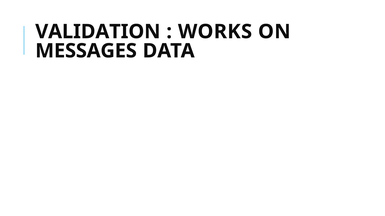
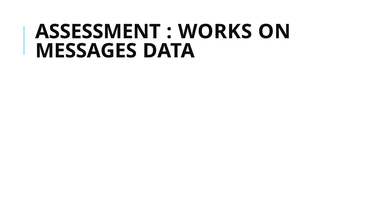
VALIDATION: VALIDATION -> ASSESSMENT (98, 32)
